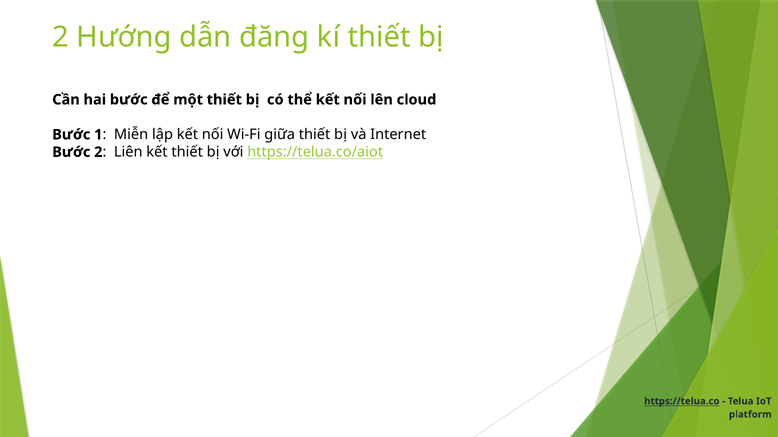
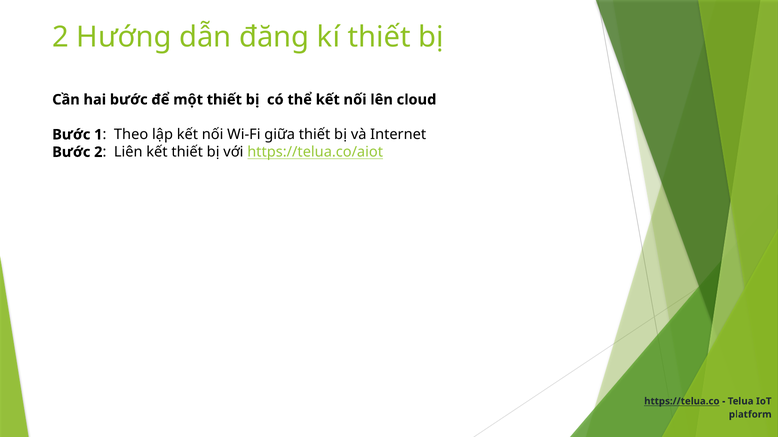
Miễn: Miễn -> Theo (131, 135)
